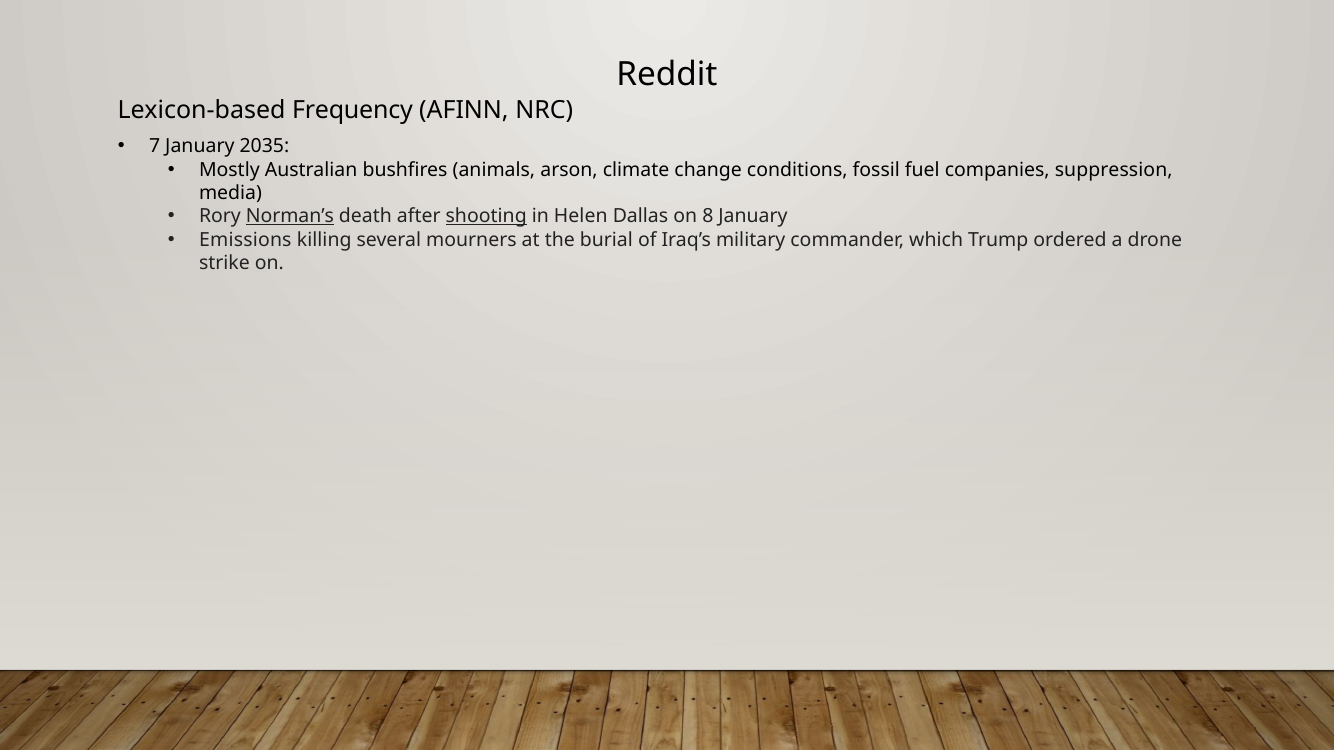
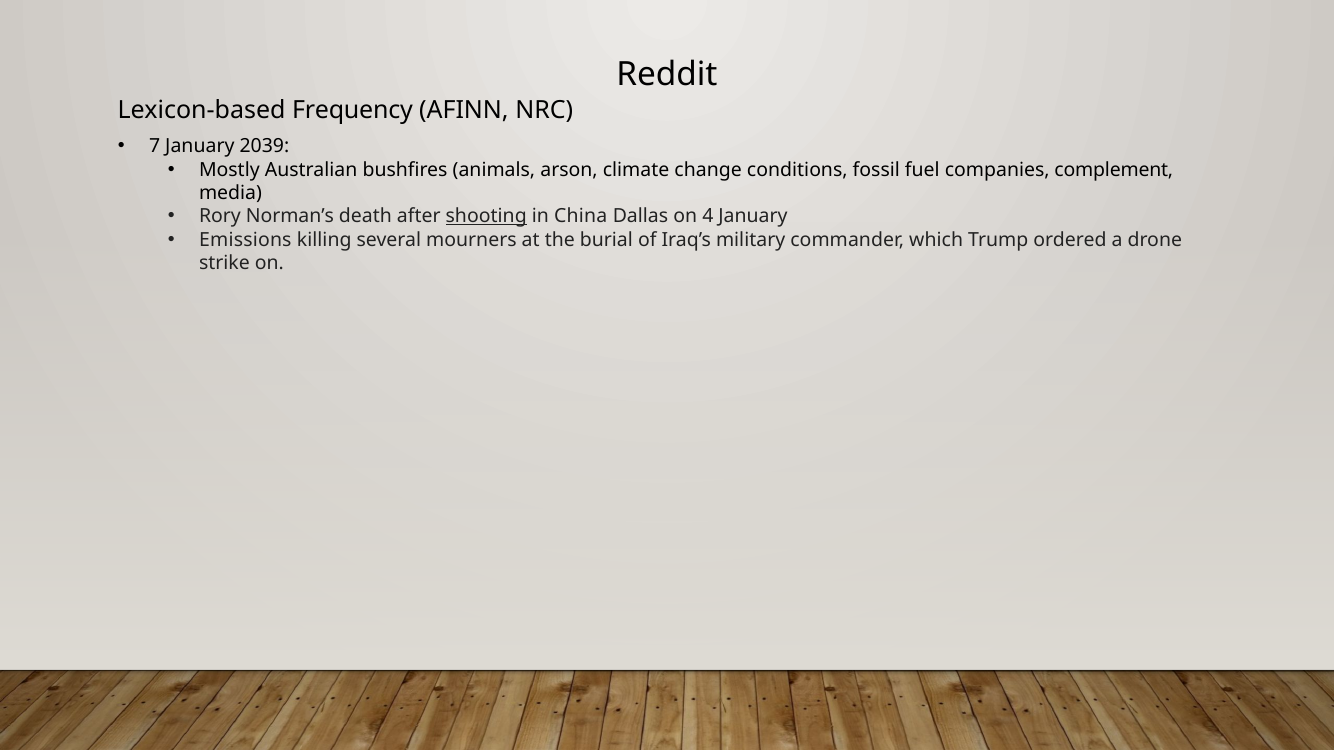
2035: 2035 -> 2039 (264, 147)
suppression: suppression -> complement (1114, 170)
Norman’s underline: present -> none (290, 217)
Helen: Helen -> China (581, 217)
8: 8 -> 4 (708, 217)
